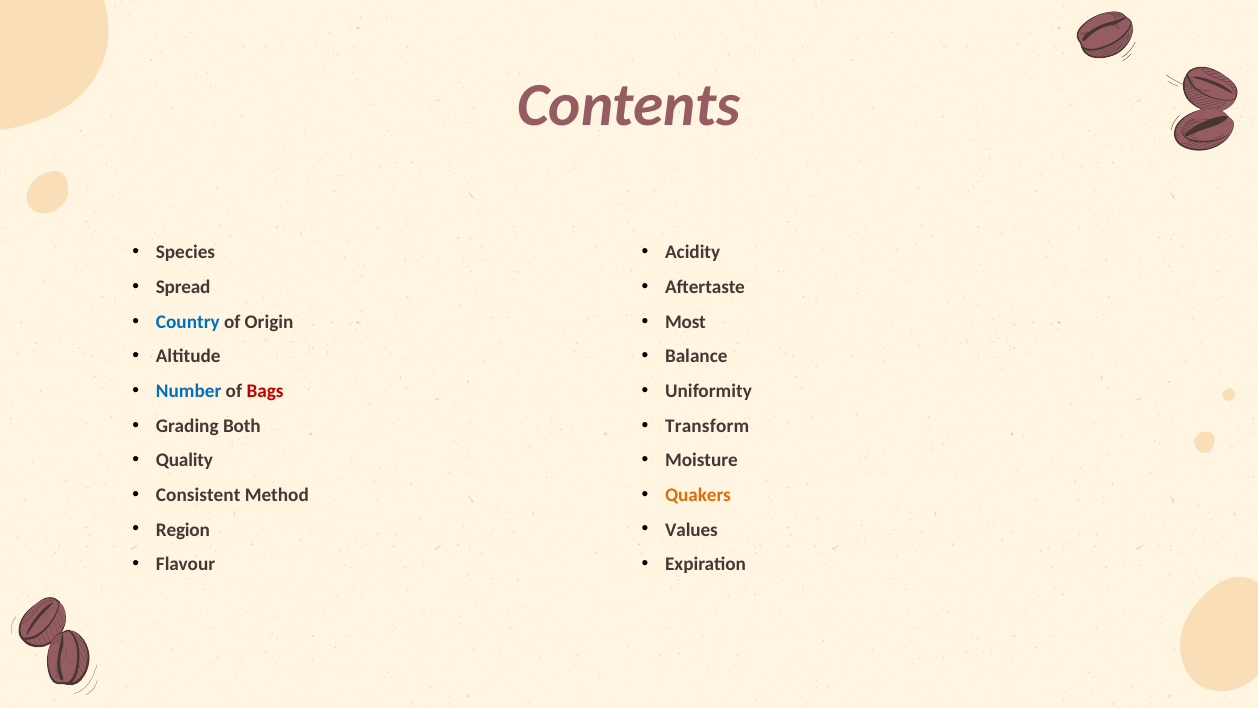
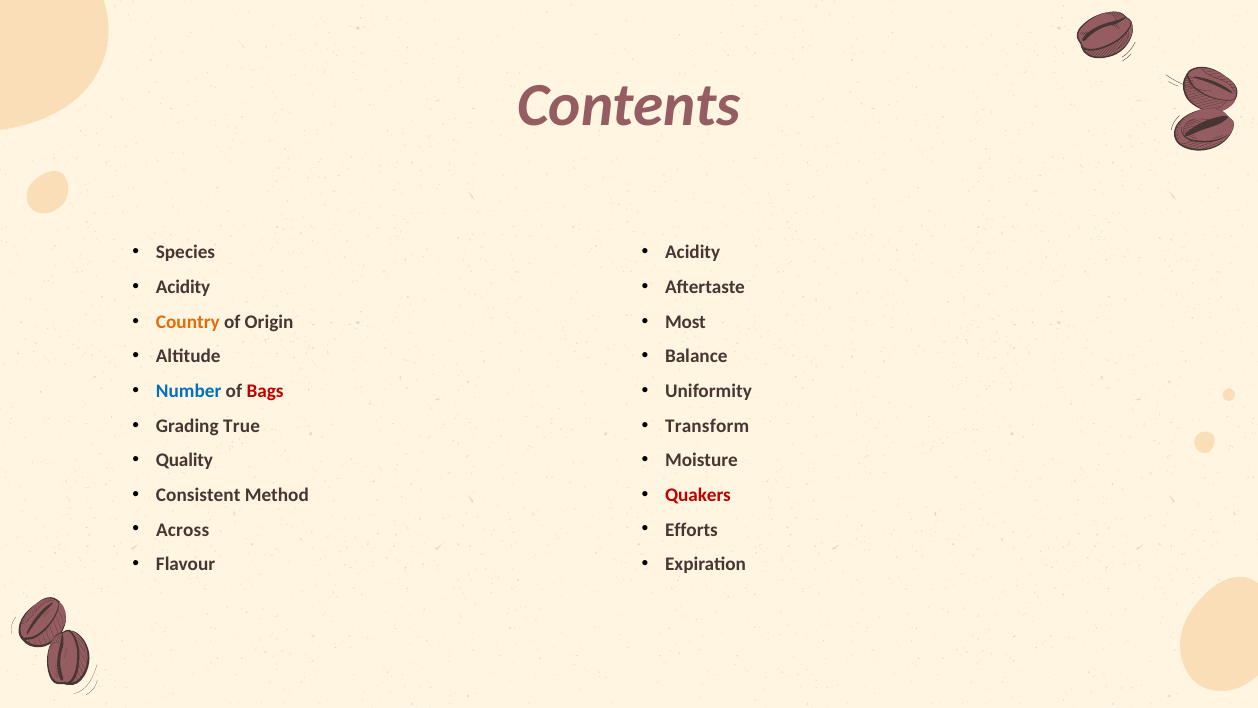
Spread: Spread -> Acidity (183, 287)
Country colour: blue -> orange (188, 322)
Both: Both -> True (242, 426)
Quakers colour: orange -> red (698, 495)
Region: Region -> Across (183, 529)
Values: Values -> Efforts (691, 529)
